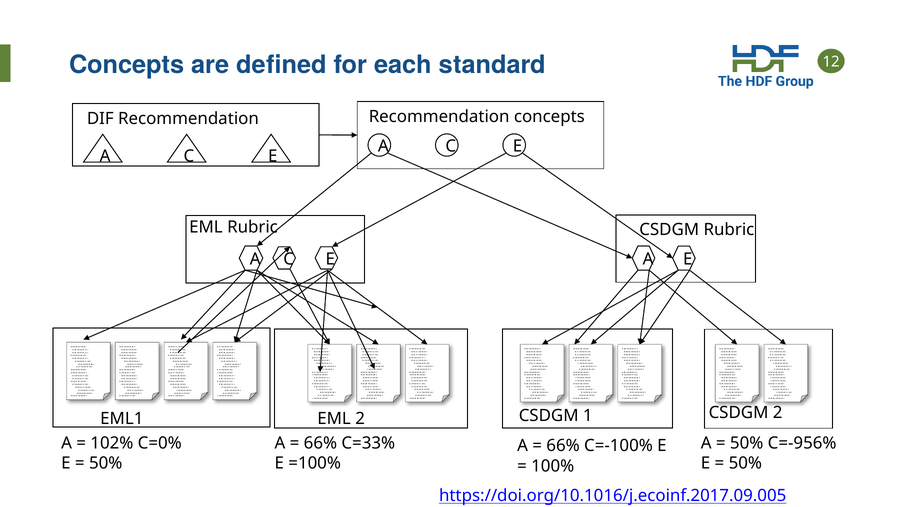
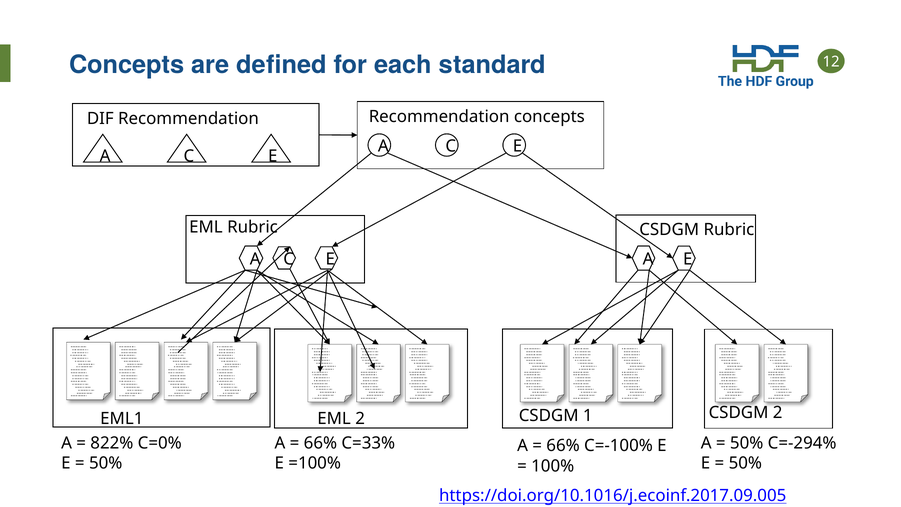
102%: 102% -> 822% (112, 443)
C=-956%: C=-956% -> C=-294% (802, 443)
